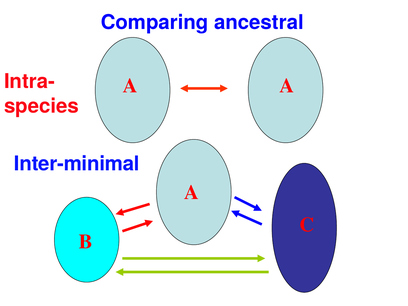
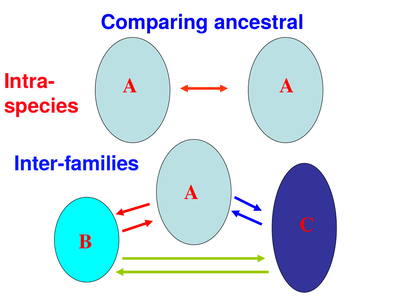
Inter-minimal: Inter-minimal -> Inter-families (77, 164)
